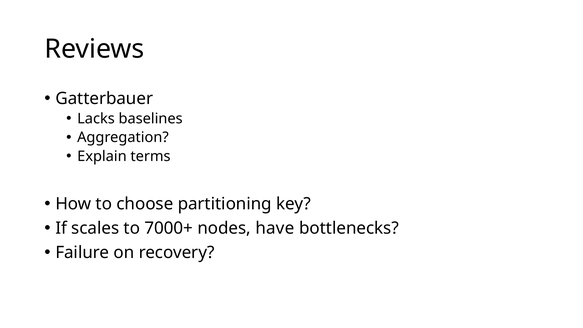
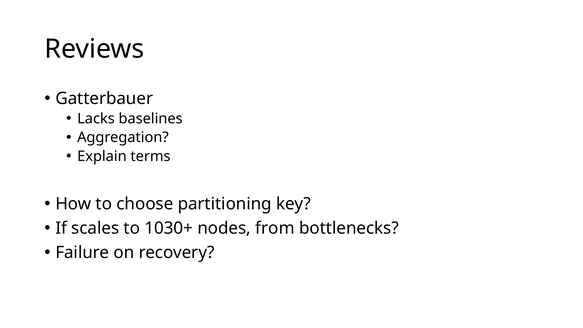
7000+: 7000+ -> 1030+ (169, 228)
have: have -> from (275, 228)
